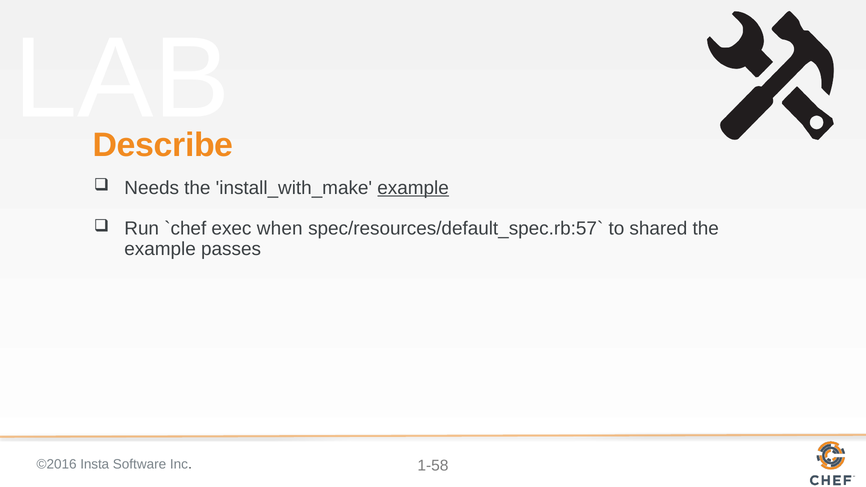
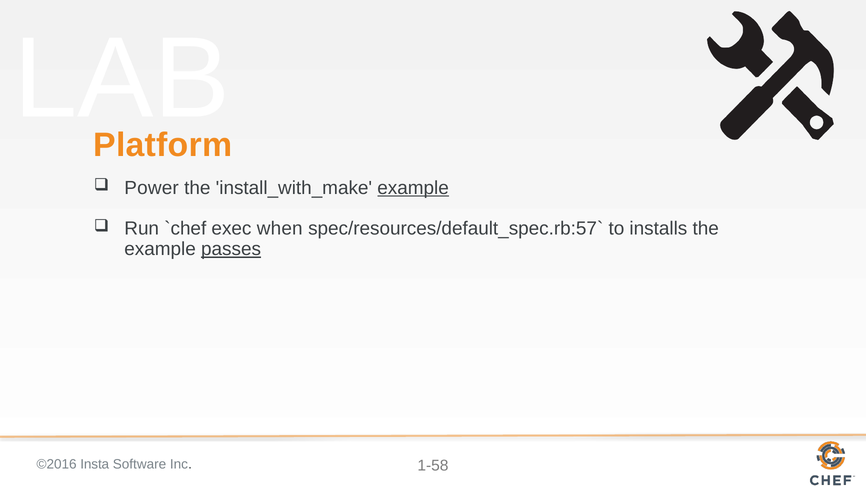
Describe: Describe -> Platform (163, 145)
Needs: Needs -> Power (152, 188)
shared: shared -> installs (658, 229)
passes underline: none -> present (231, 249)
